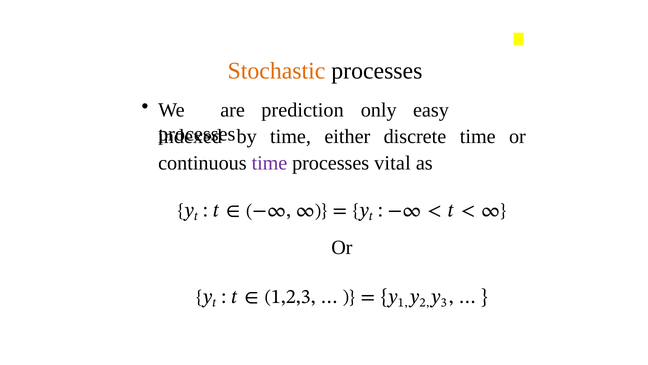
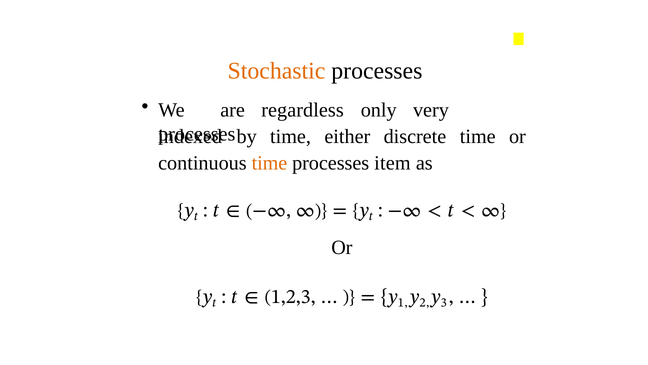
prediction: prediction -> regardless (303, 110)
easy: easy -> very (431, 110)
time colour: purple -> orange (269, 163)
vital: vital -> item (392, 163)
